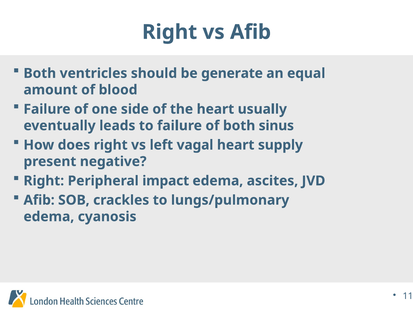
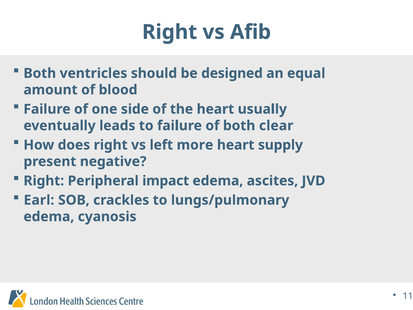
generate: generate -> designed (232, 73)
sinus: sinus -> clear (276, 126)
vagal: vagal -> more (195, 145)
Afib: Afib -> Earl (39, 200)
